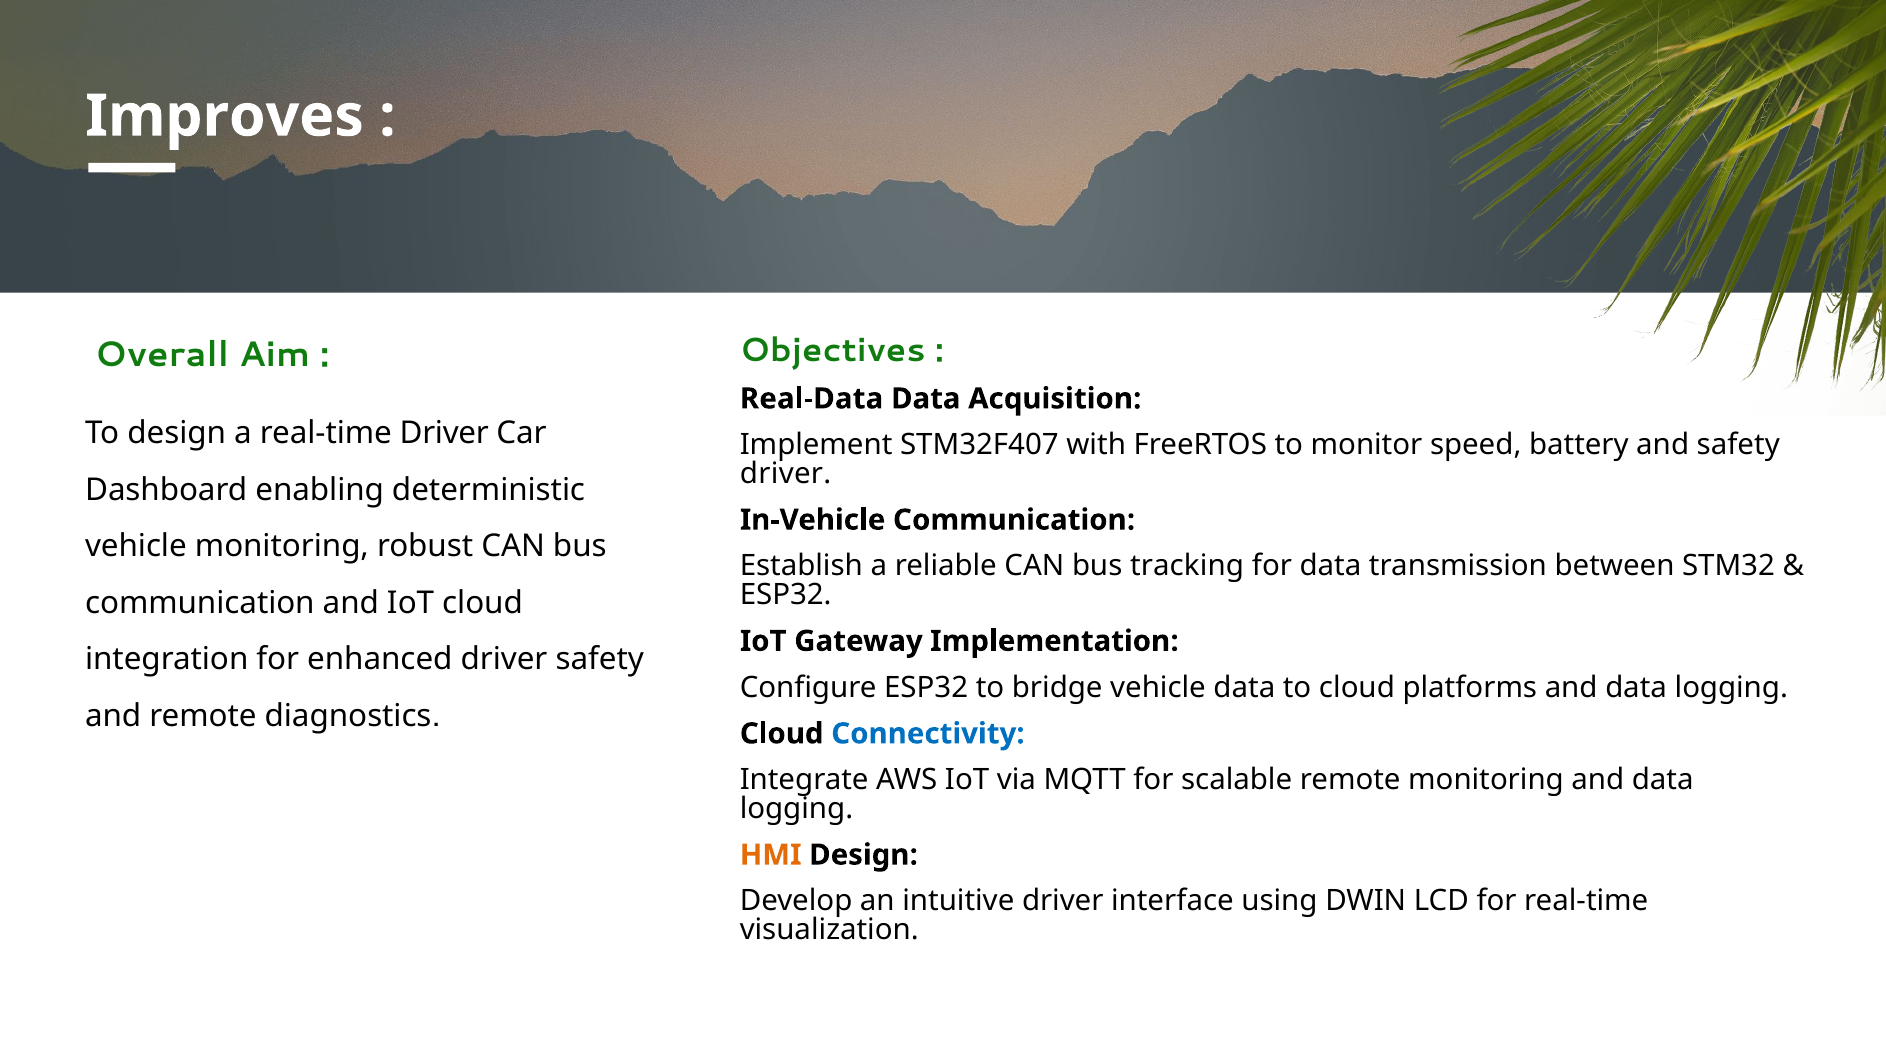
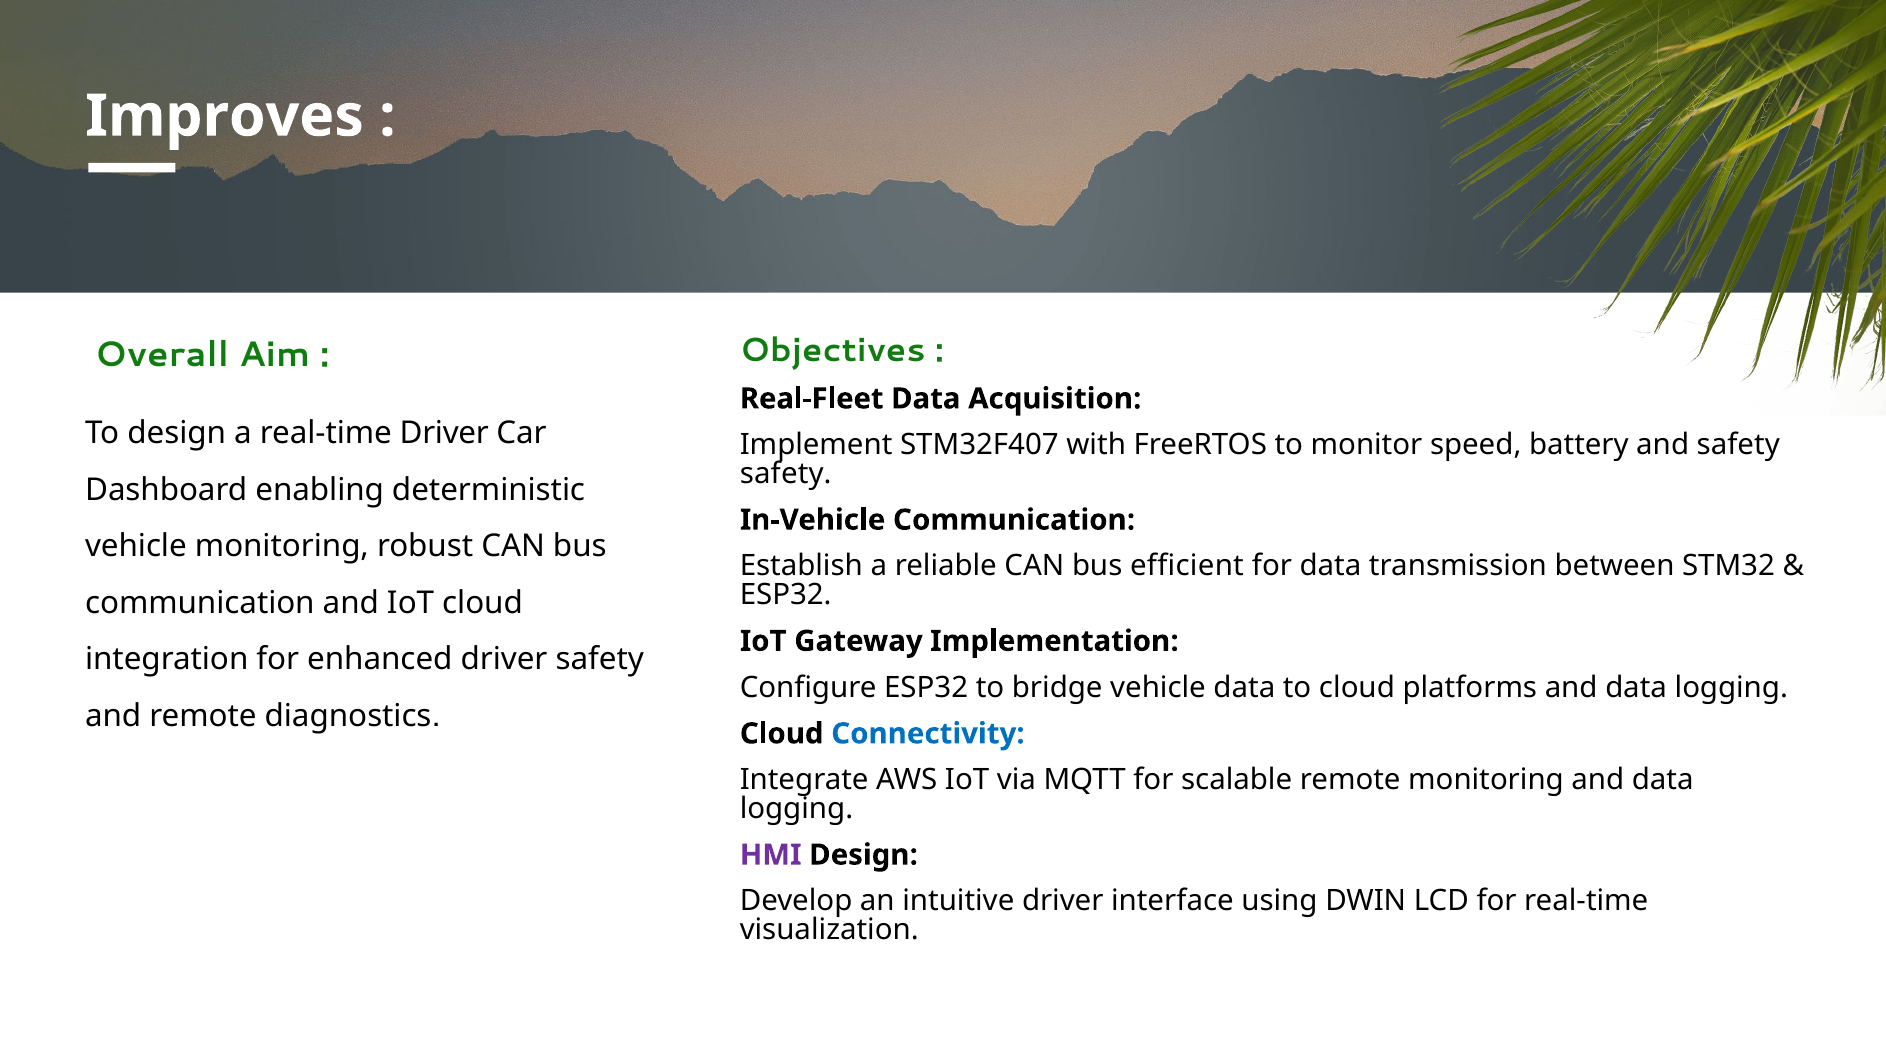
Real-Data: Real-Data -> Real-Fleet (812, 399)
driver: driver -> safety (786, 474)
tracking: tracking -> efficient (1187, 566)
HMI colour: orange -> purple (771, 855)
